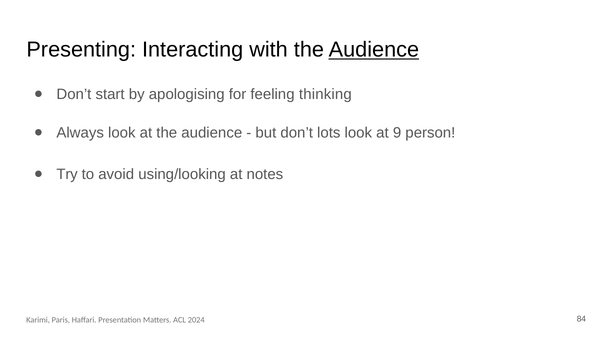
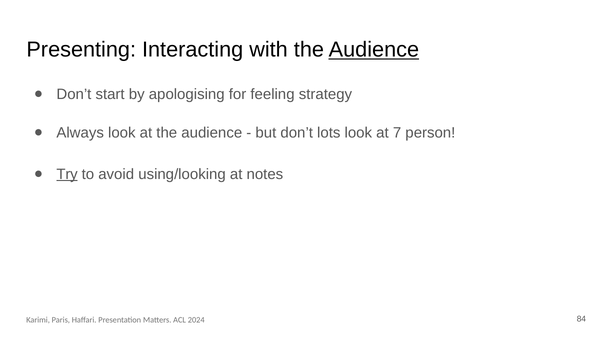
thinking: thinking -> strategy (325, 94)
9: 9 -> 7 (397, 133)
Try underline: none -> present (67, 174)
